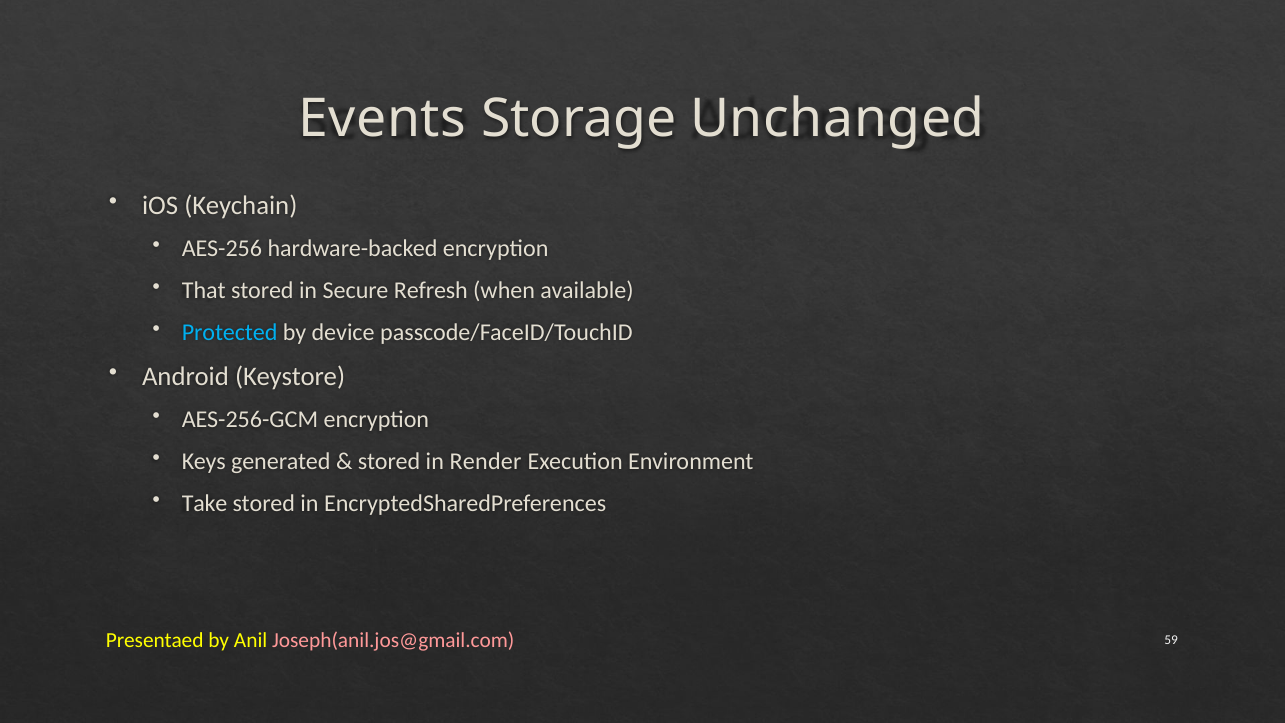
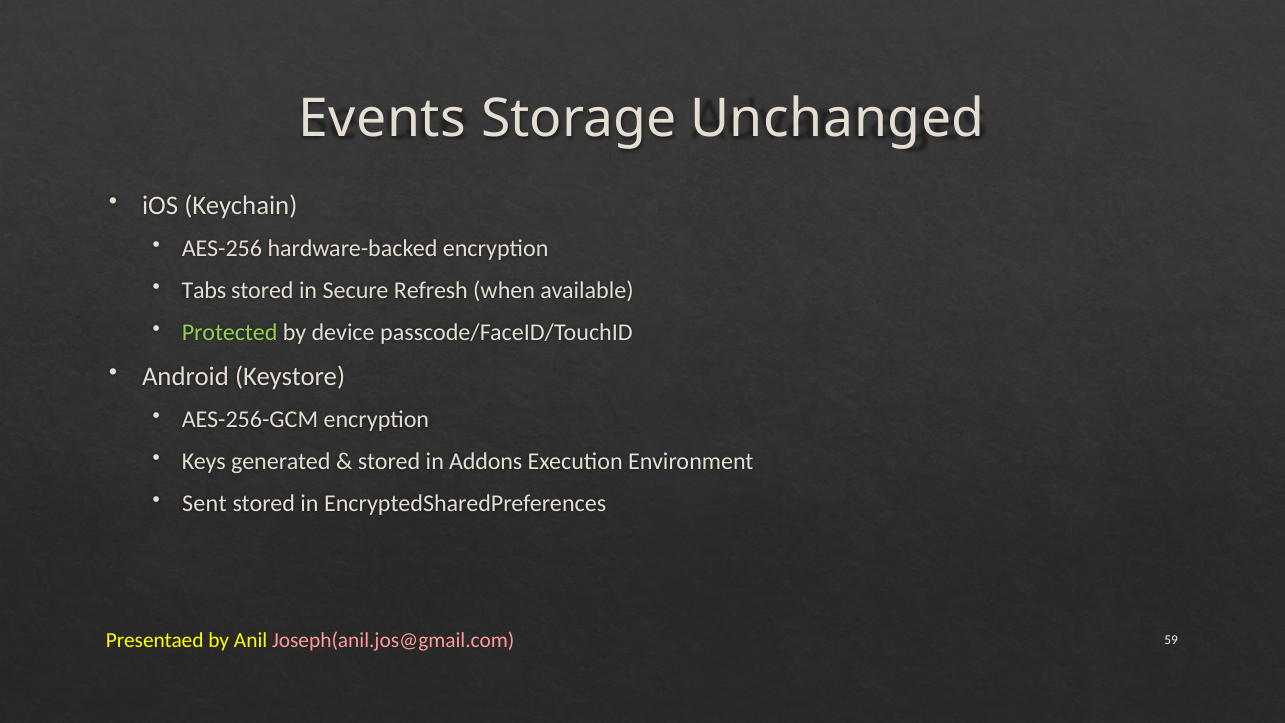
That: That -> Tabs (204, 290)
Protected colour: light blue -> light green (230, 332)
Render: Render -> Addons (486, 461)
Take: Take -> Sent (204, 503)
